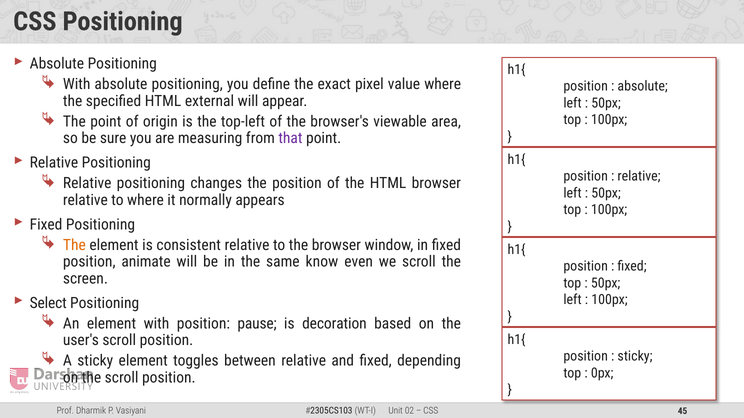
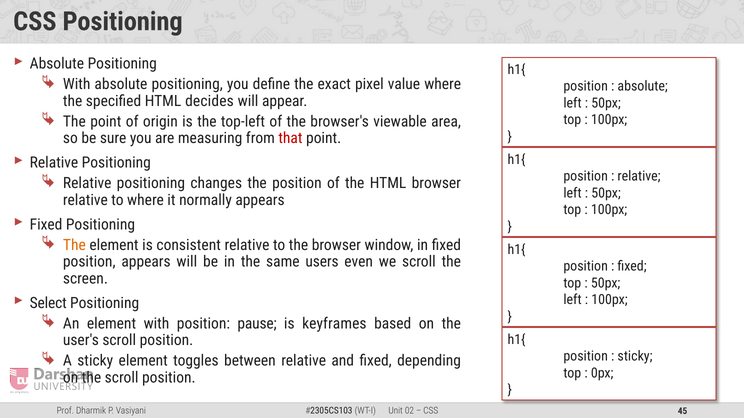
external: external -> decides (209, 101)
that colour: purple -> red (290, 138)
position animate: animate -> appears (146, 262)
know: know -> users (322, 262)
decoration: decoration -> keyframes (334, 324)
